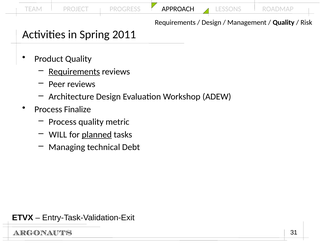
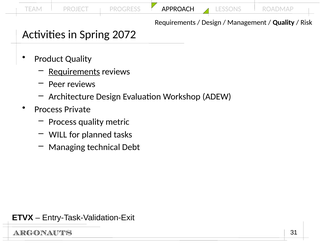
2011: 2011 -> 2072 (124, 35)
Finalize: Finalize -> Private (77, 110)
planned underline: present -> none (97, 135)
